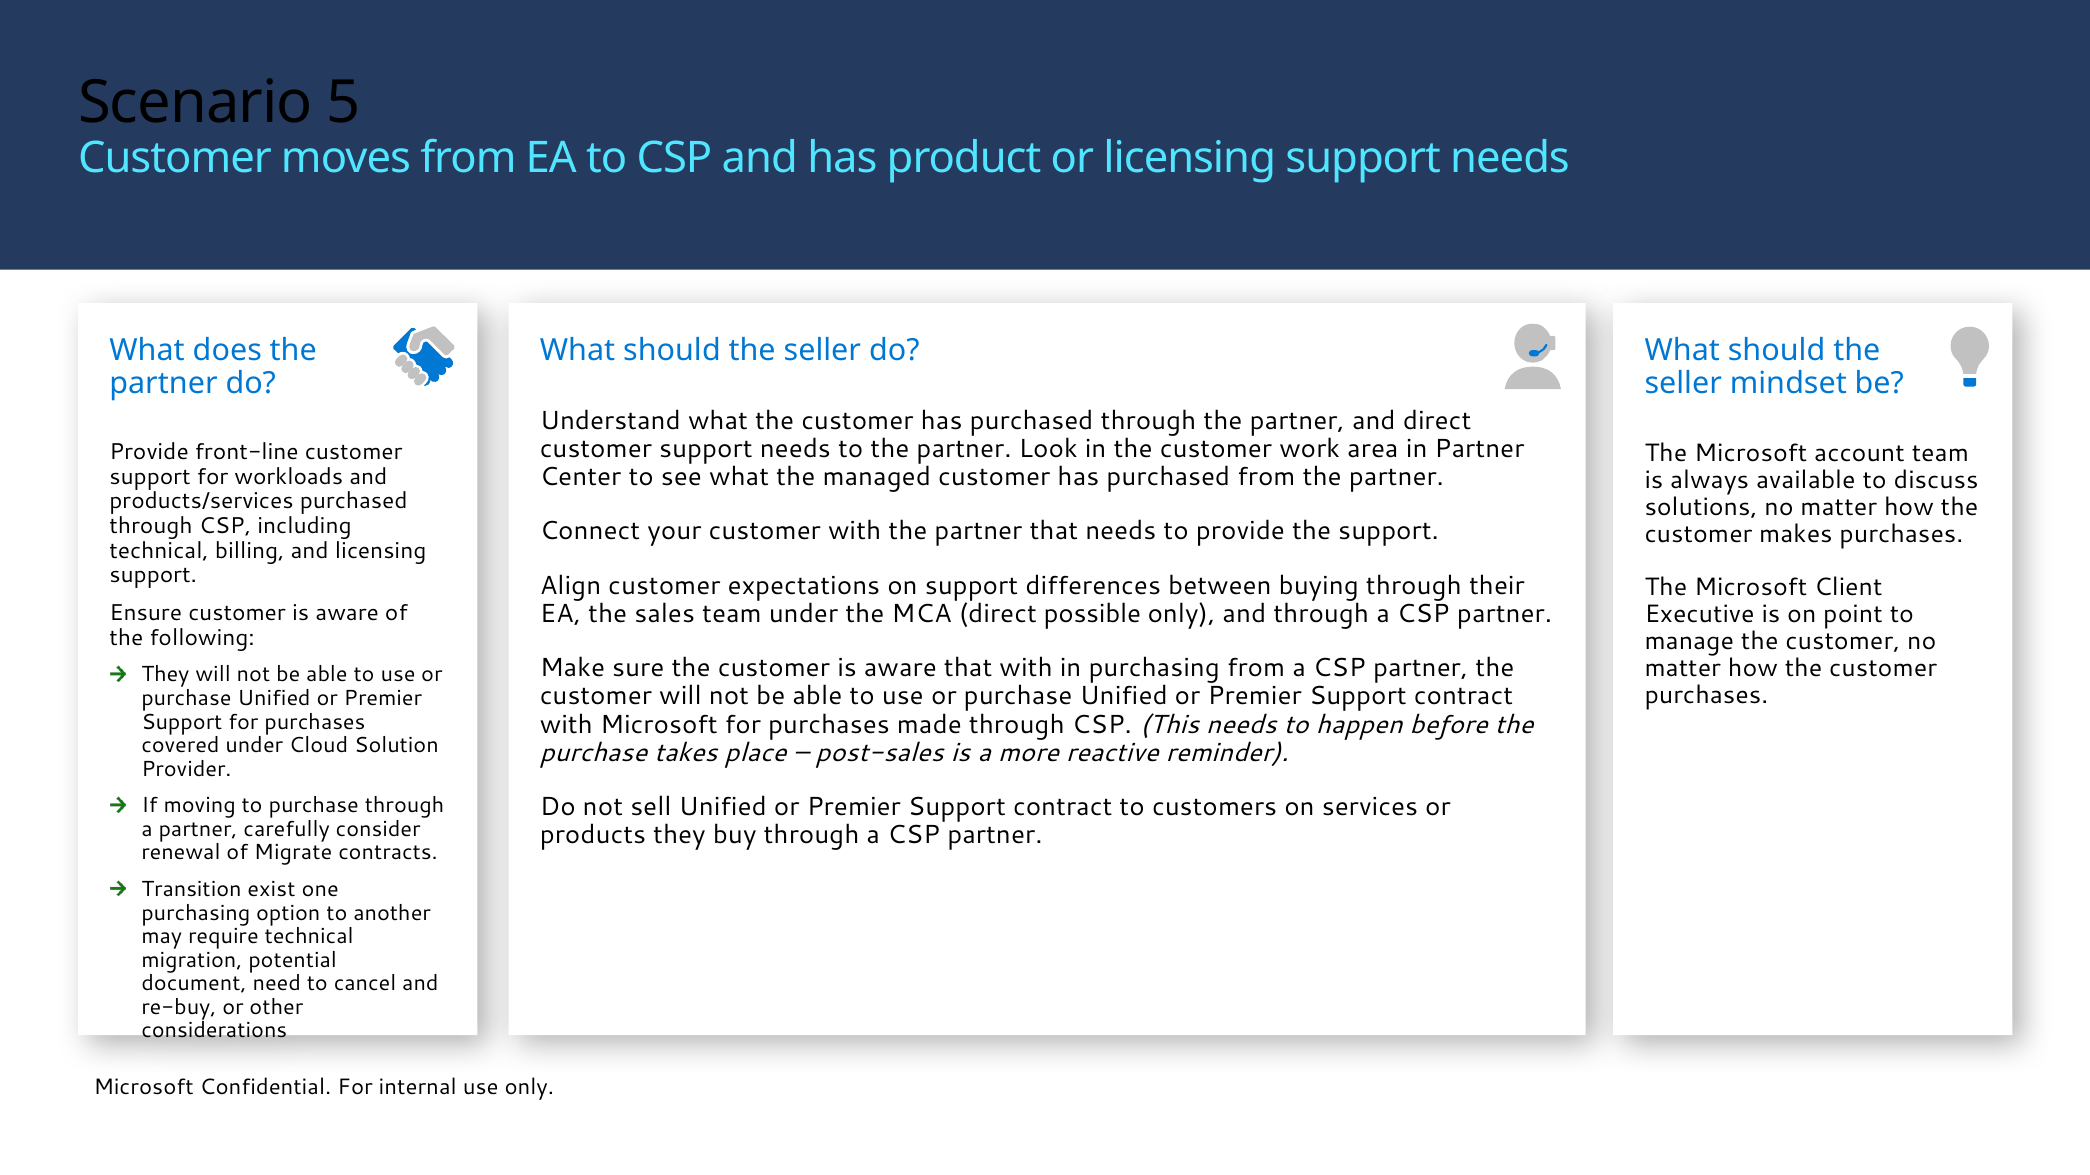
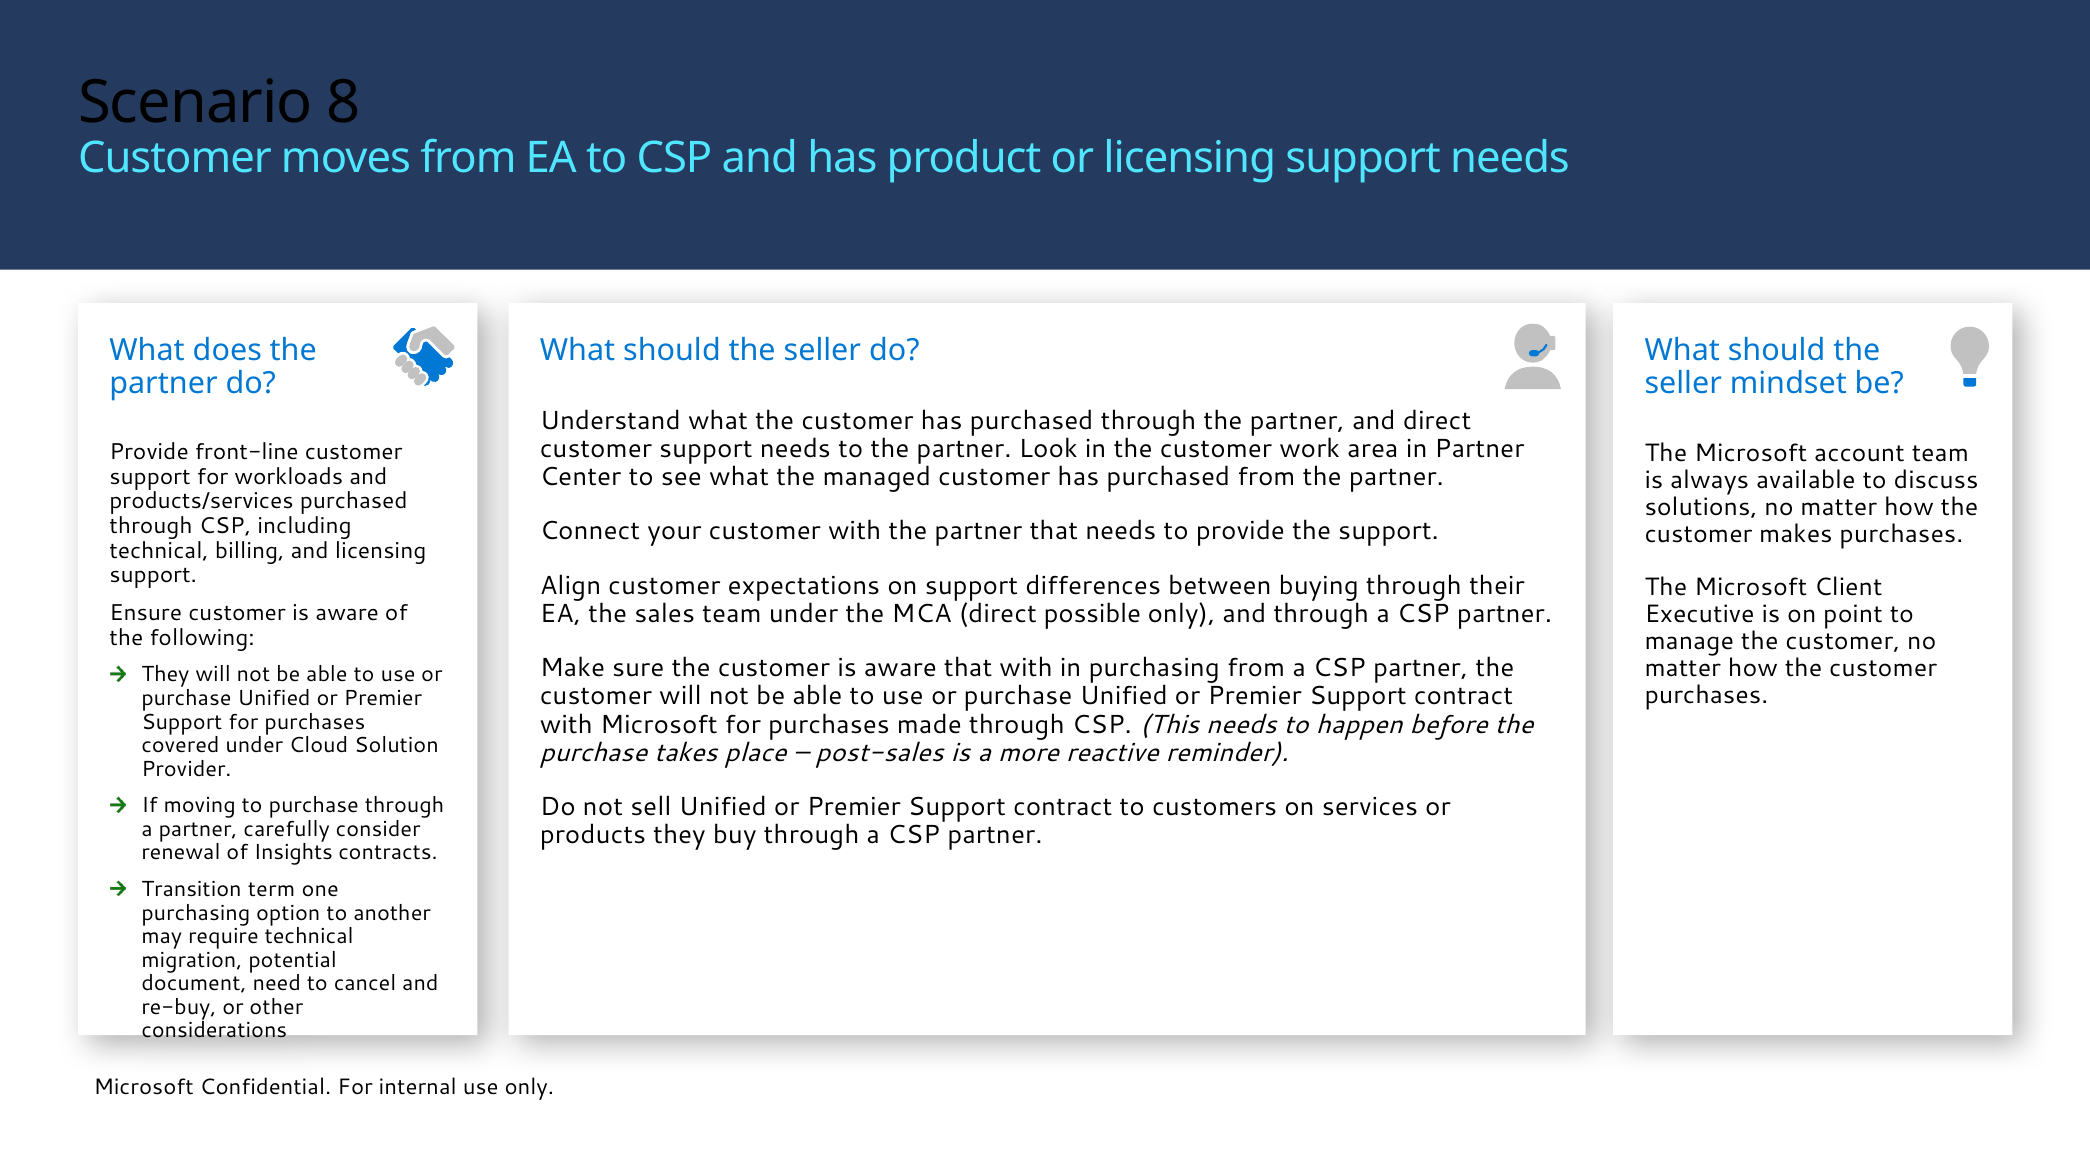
5: 5 -> 8 (344, 103)
Migrate: Migrate -> Insights (293, 853)
exist: exist -> term (272, 890)
